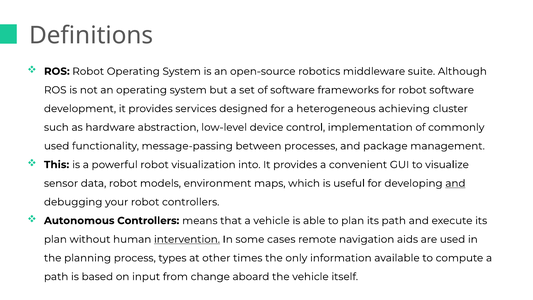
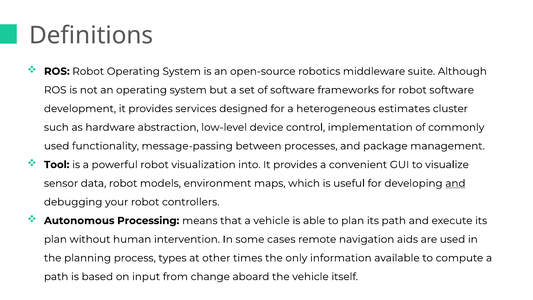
achieving: achieving -> estimates (404, 109)
This: This -> Tool (57, 165)
Autonomous Controllers: Controllers -> Processing (148, 221)
intervention underline: present -> none (187, 239)
